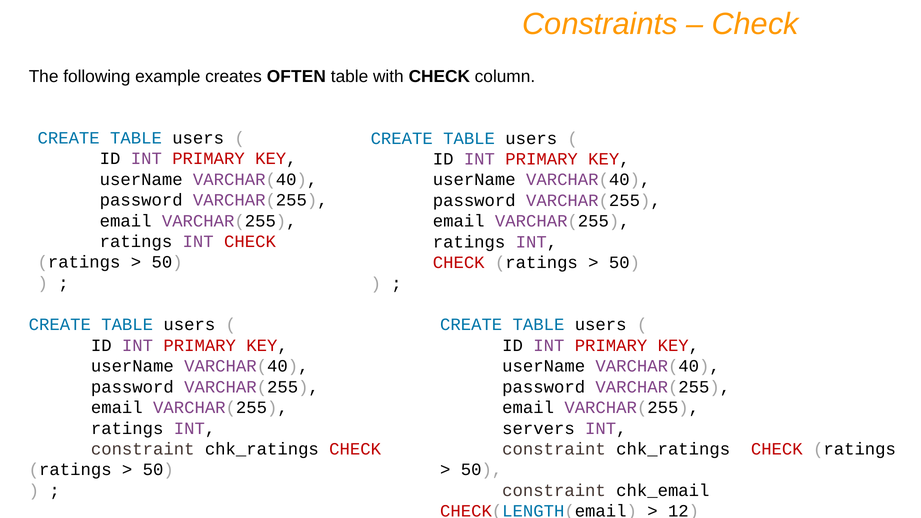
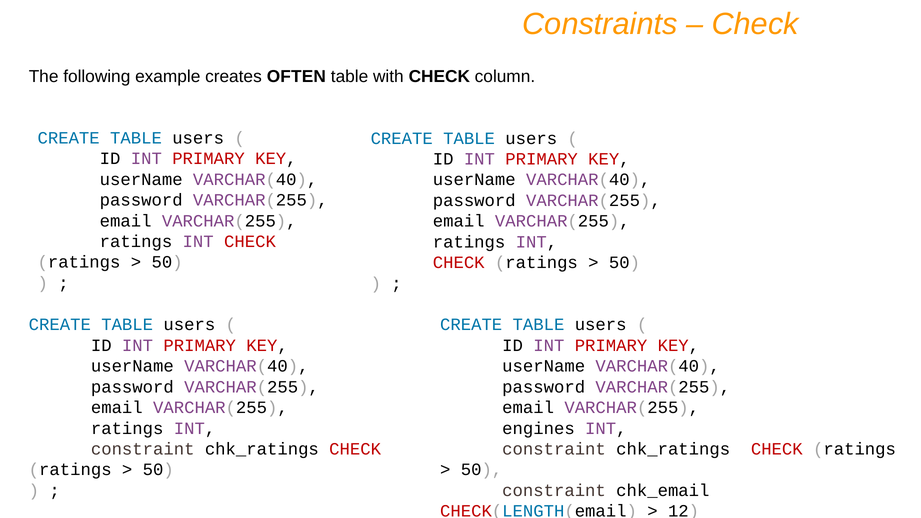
servers: servers -> engines (538, 428)
